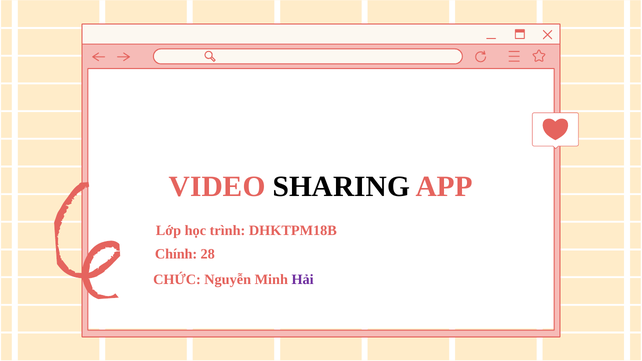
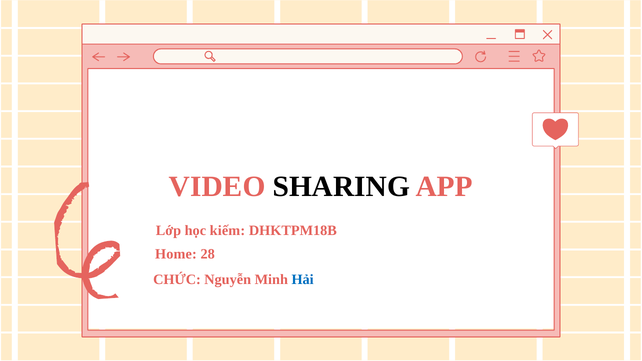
trình: trình -> kiếm (227, 230)
Chính: Chính -> Home (176, 254)
Hải colour: purple -> blue (303, 280)
